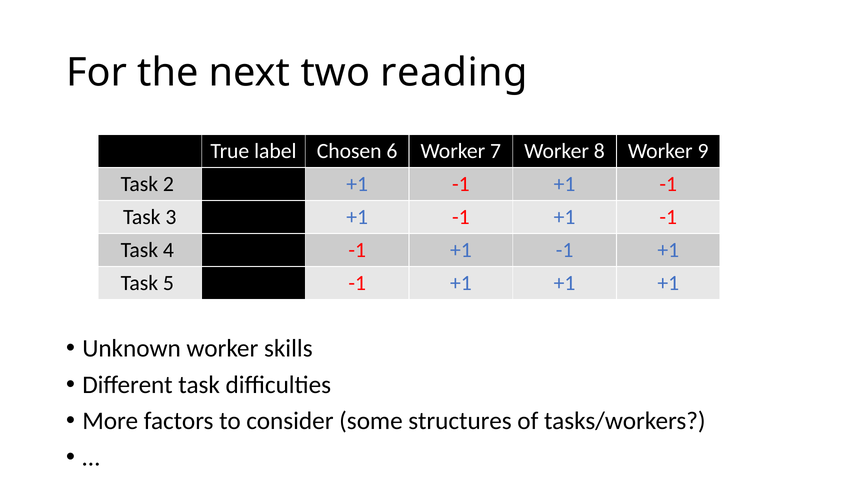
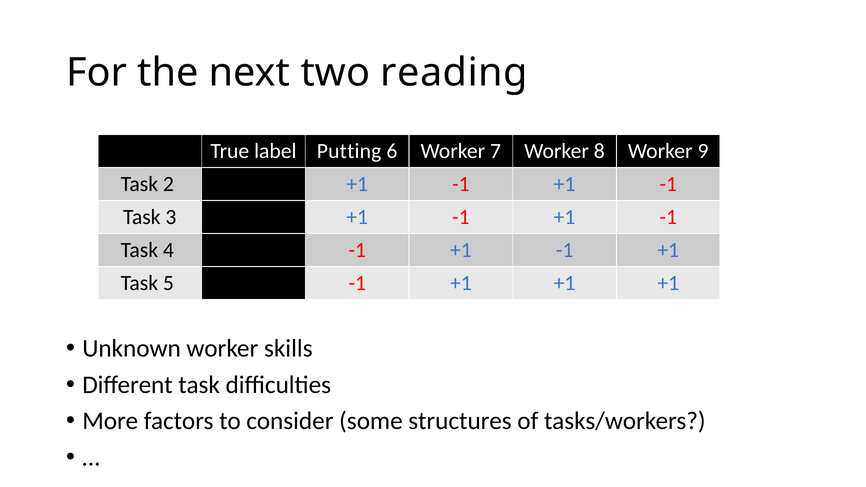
Chosen: Chosen -> Putting (349, 151)
